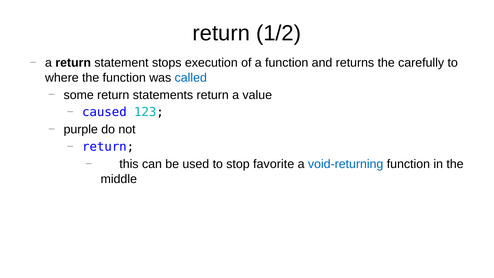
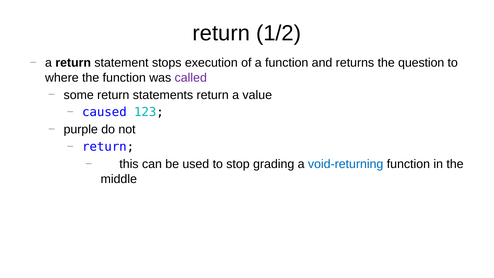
carefully: carefully -> question (421, 63)
called colour: blue -> purple (191, 78)
favorite: favorite -> grading (274, 164)
